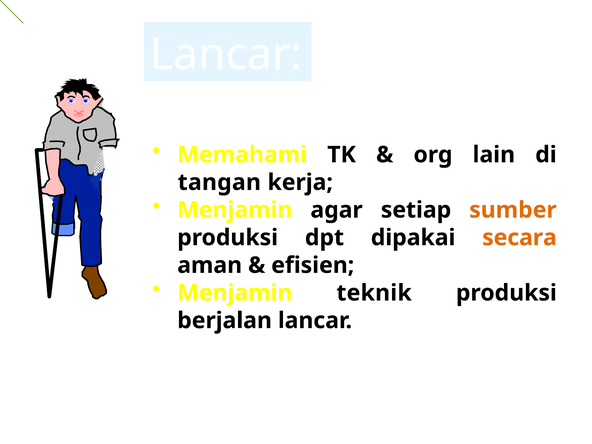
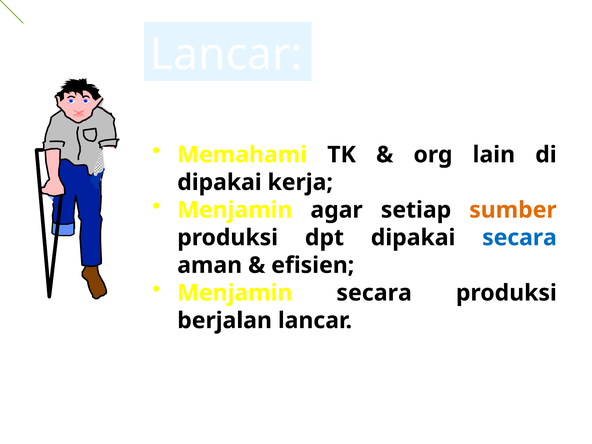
tangan: tangan -> dipakai (219, 182)
secara colour: orange -> blue (519, 238)
Menjamin teknik: teknik -> secara (374, 293)
